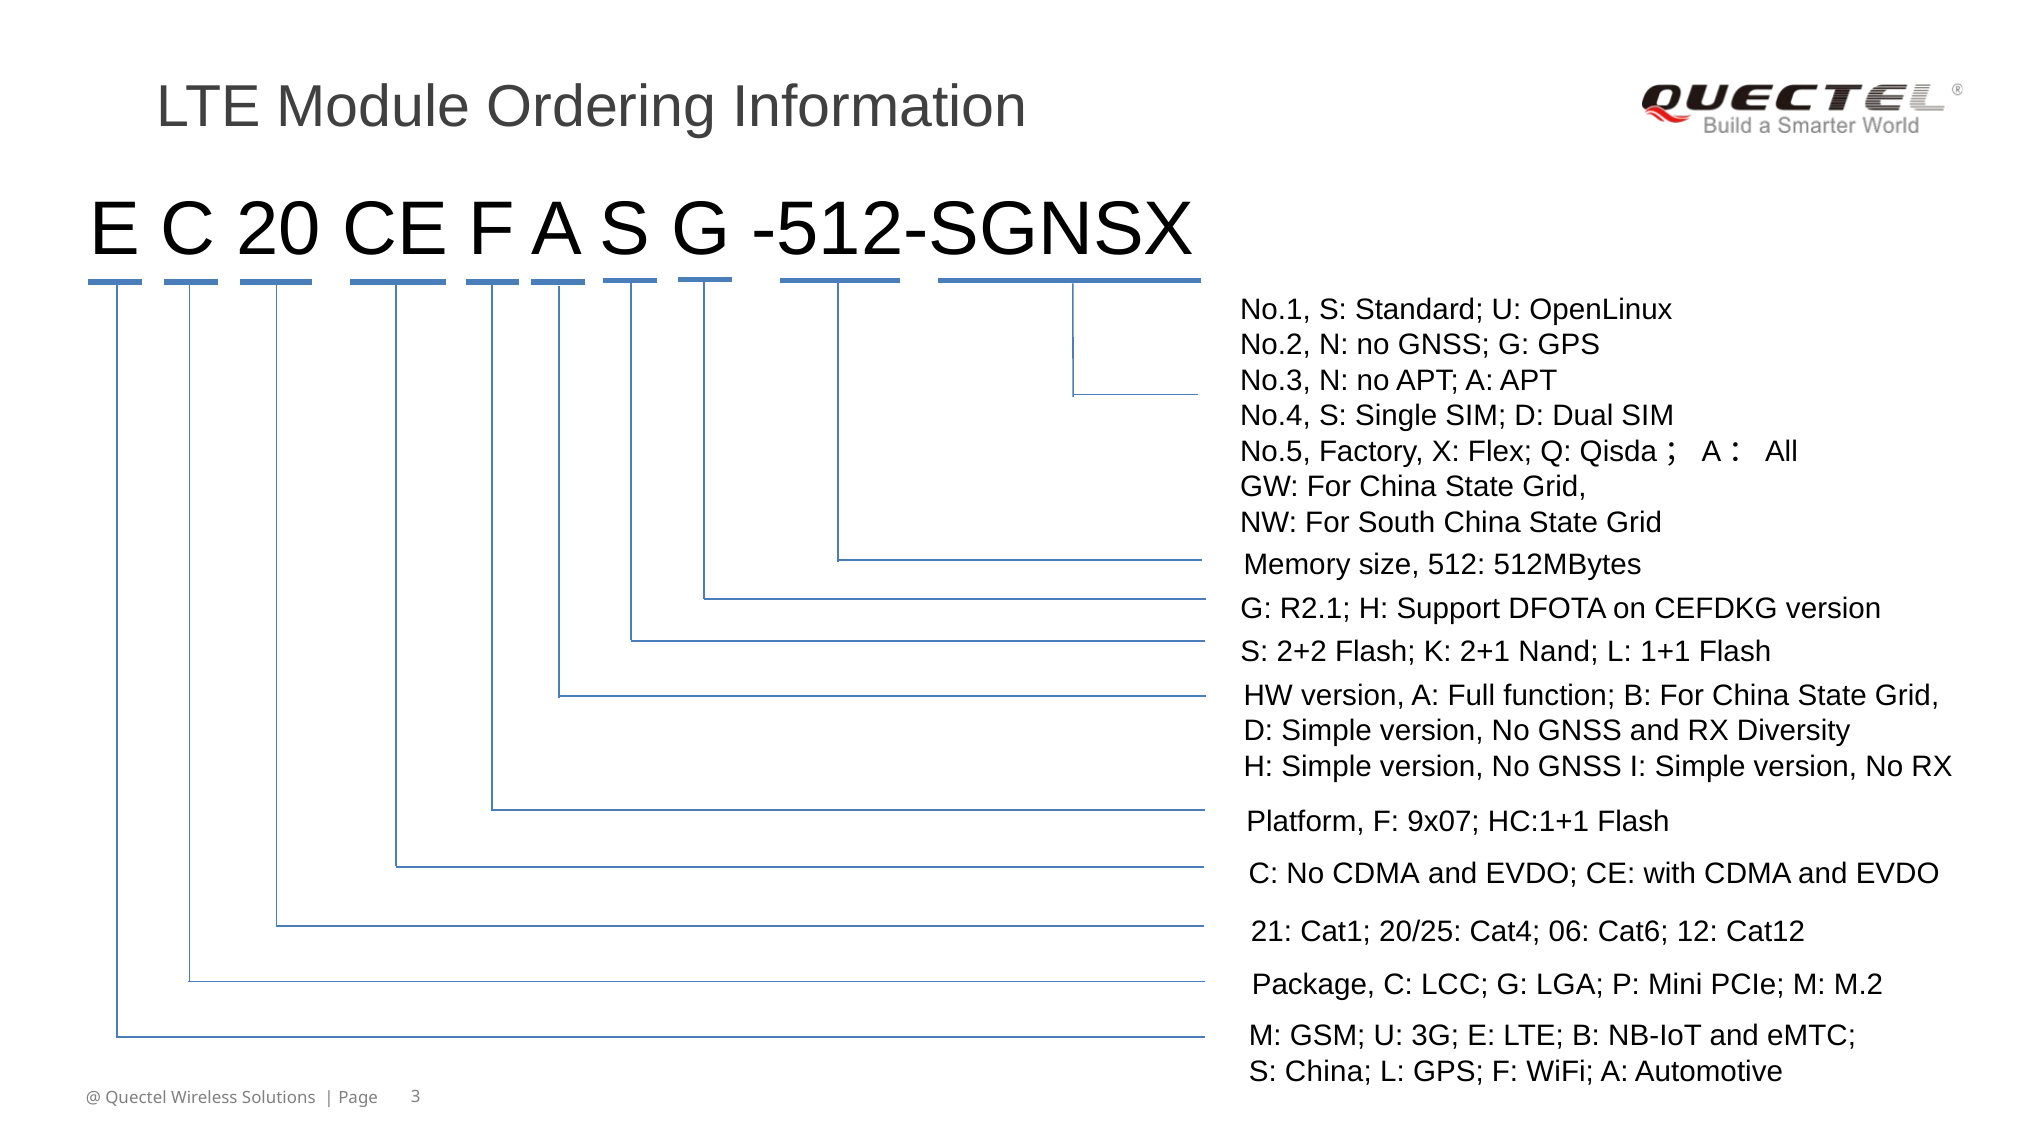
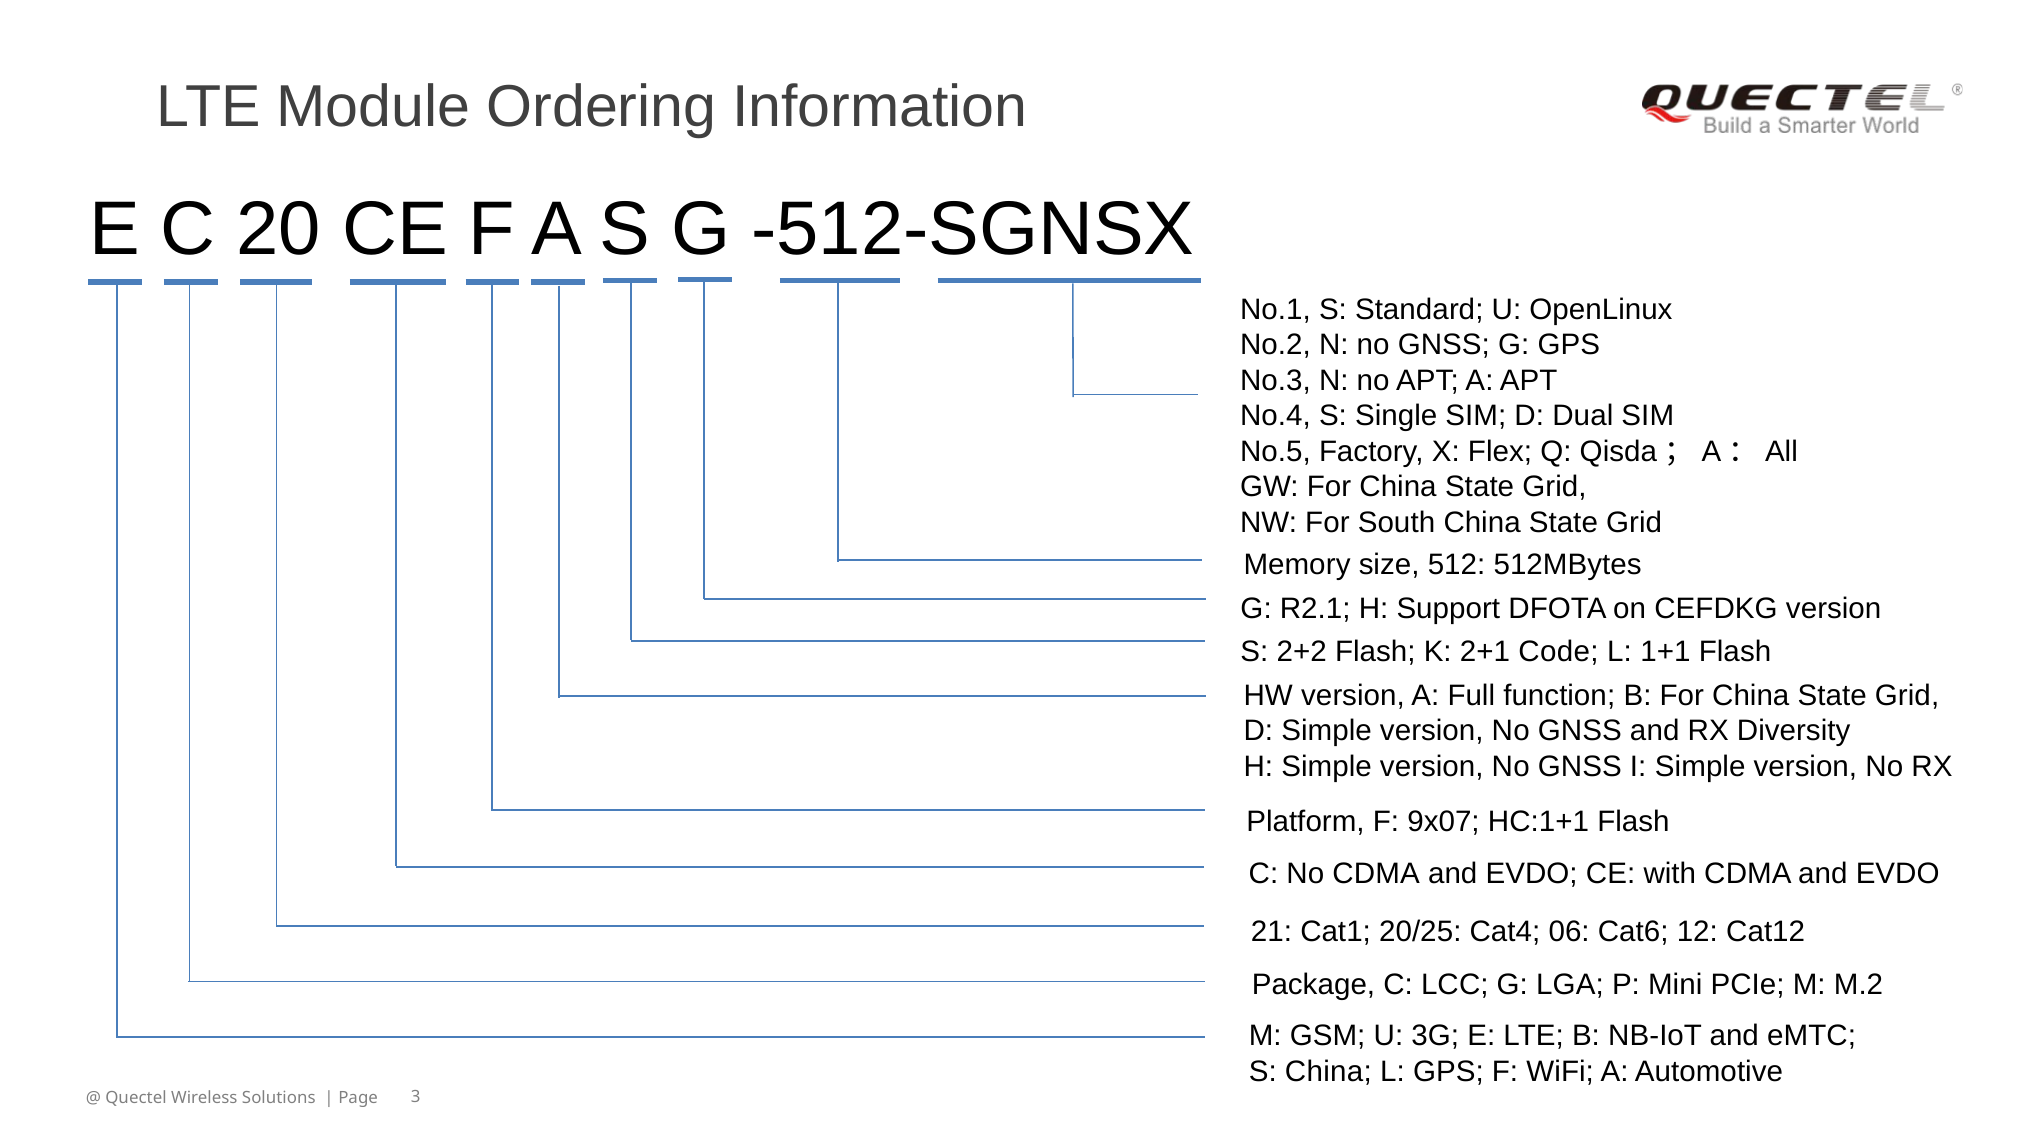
Nand: Nand -> Code (1558, 652)
